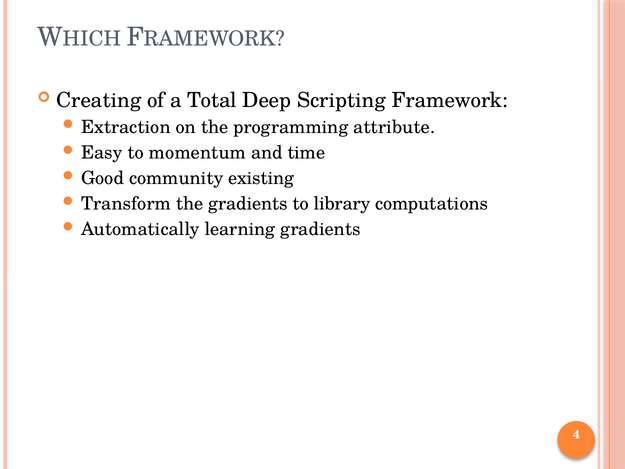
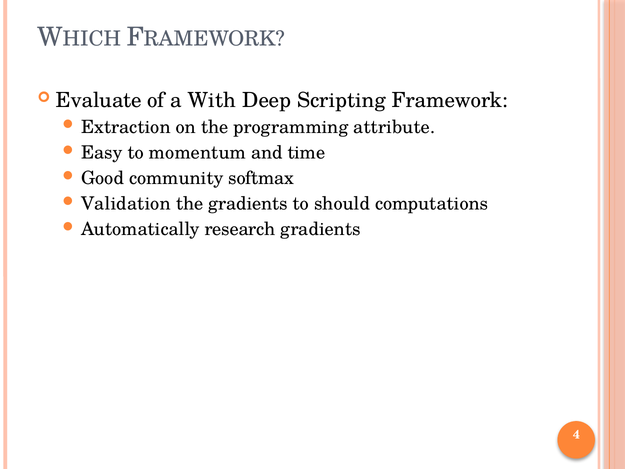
Creating: Creating -> Evaluate (99, 100)
Total: Total -> With (212, 100)
existing: existing -> softmax (261, 178)
Transform: Transform -> Validation (126, 204)
library: library -> should (342, 204)
learning: learning -> research (240, 229)
